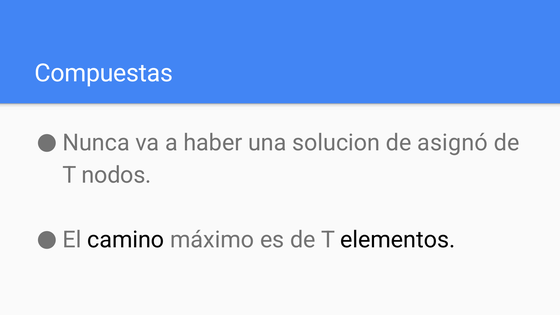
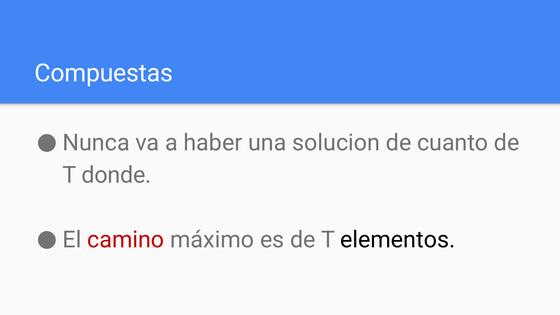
asignó: asignó -> cuanto (453, 143)
nodos: nodos -> donde (116, 175)
camino colour: black -> red (126, 240)
